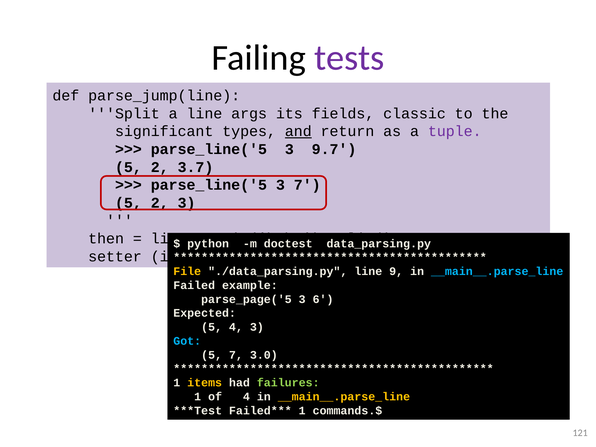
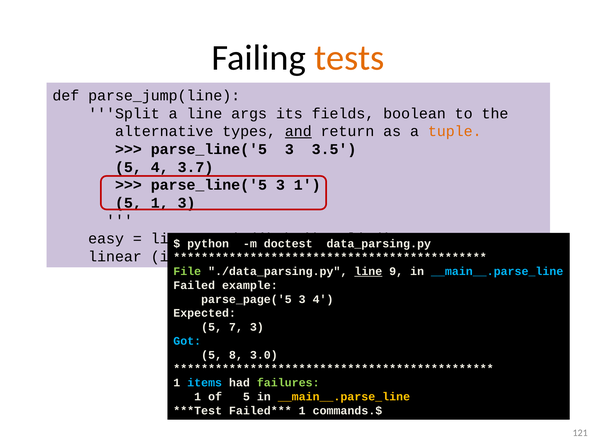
tests colour: purple -> orange (349, 58)
classic: classic -> boolean (415, 113)
significant: significant -> alternative (164, 131)
tuple colour: purple -> orange (455, 131)
9.7: 9.7 -> 3.5 (334, 149)
2: 2 -> 4 (160, 167)
3 7: 7 -> 1 (307, 185)
2: 2 -> 1 (160, 203)
then: then -> easy (106, 239)
setter: setter -> linear (115, 257)
File colour: yellow -> light green (187, 271)
line underline: none -> present (368, 271)
3 6: 6 -> 4 (323, 299)
5 4: 4 -> 7 (236, 327)
5 7: 7 -> 8 (236, 355)
items colour: yellow -> light blue (205, 383)
of 4: 4 -> 5 (246, 397)
